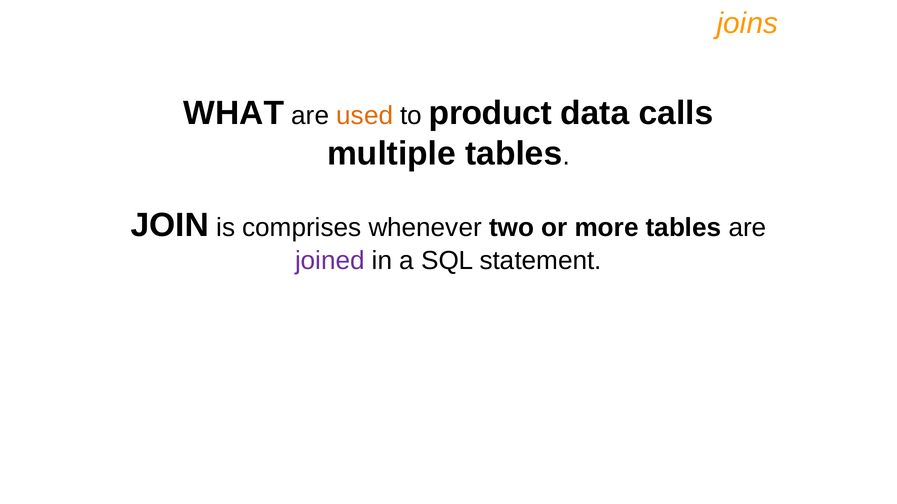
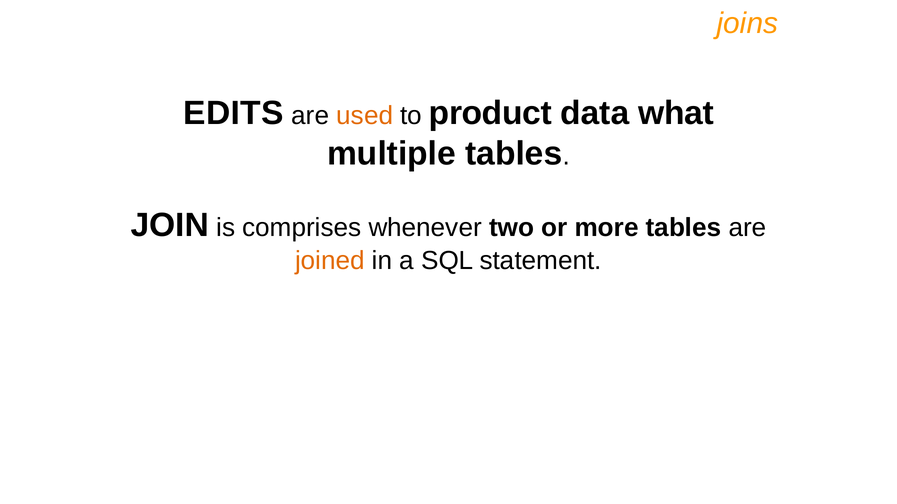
WHAT: WHAT -> EDITS (234, 113)
calls: calls -> what (676, 113)
joined colour: purple -> orange (330, 261)
